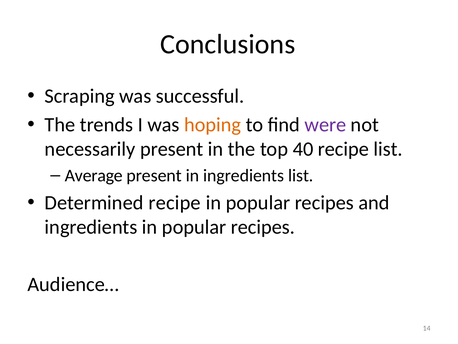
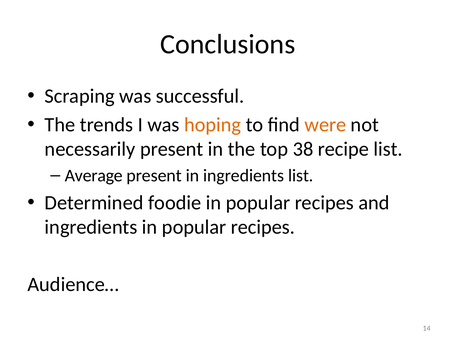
were colour: purple -> orange (325, 125)
40: 40 -> 38 (303, 149)
Determined recipe: recipe -> foodie (175, 202)
